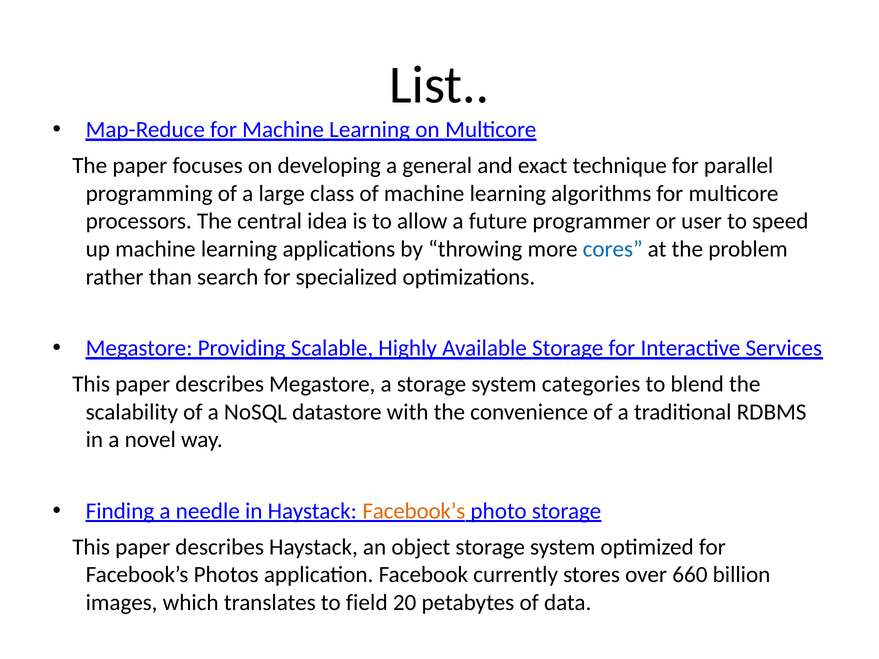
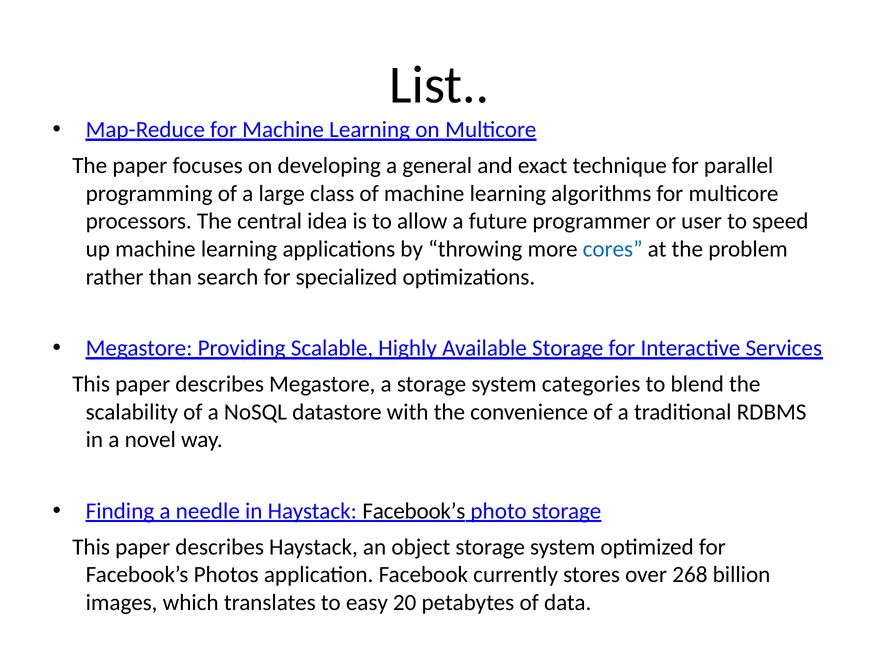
Facebook’s colour: orange -> black (414, 511)
660: 660 -> 268 (690, 575)
field: field -> easy (367, 603)
